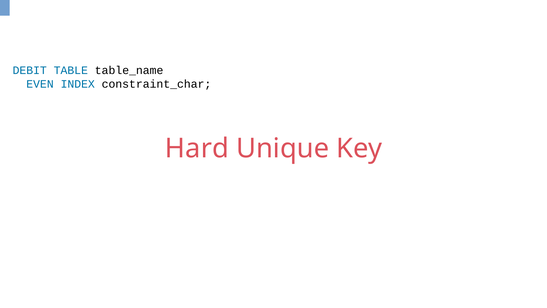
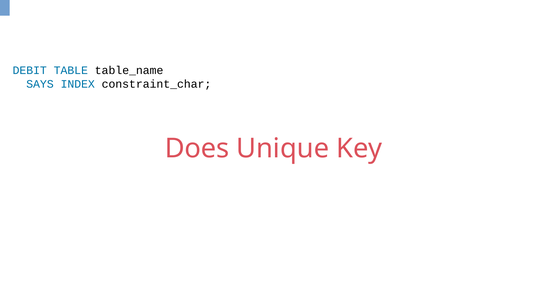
EVEN: EVEN -> SAYS (40, 84)
Hard: Hard -> Does (197, 148)
